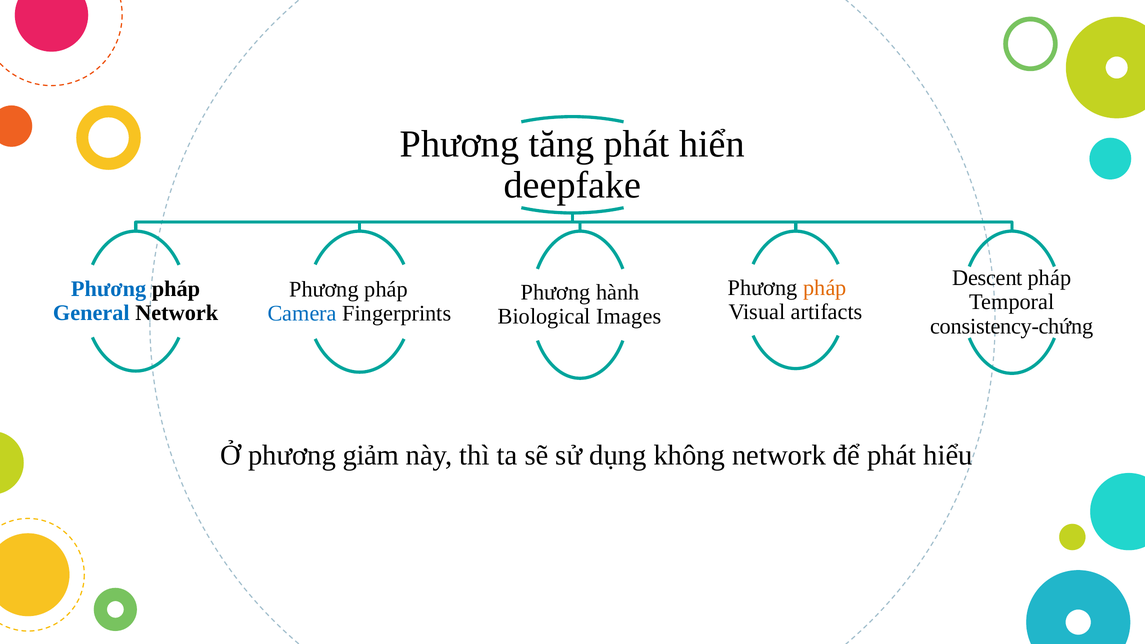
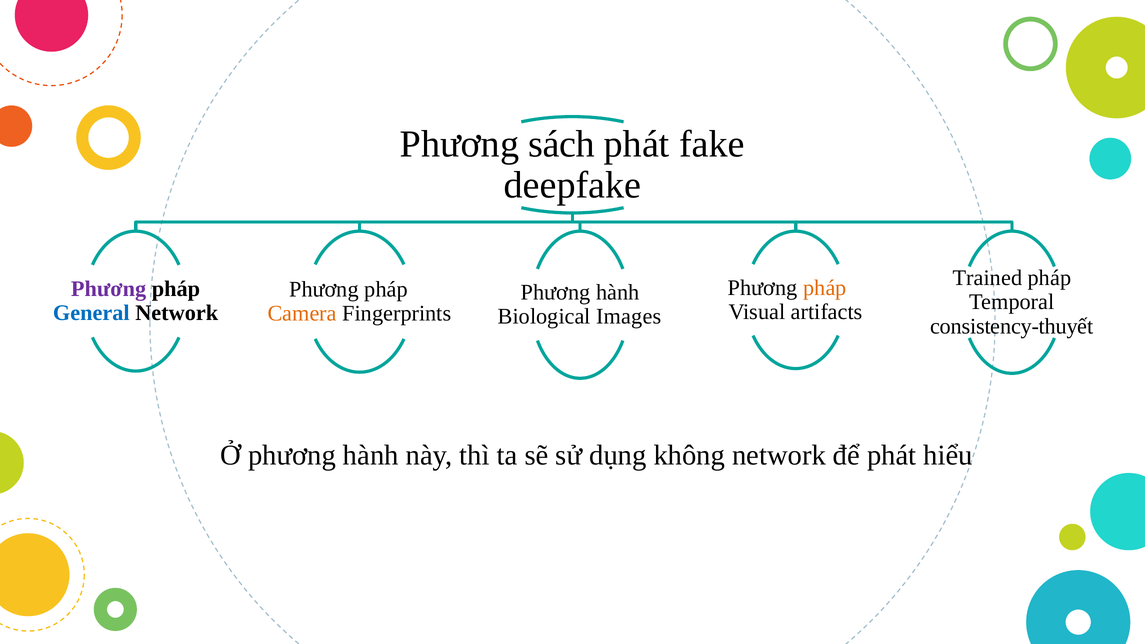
tăng: tăng -> sách (562, 144)
hiển: hiển -> fake (712, 144)
Descent: Descent -> Trained (987, 278)
Phương colour: blue -> purple (109, 289)
Camera colour: blue -> orange (302, 314)
consistency-chứng: consistency-chứng -> consistency-thuyết (1012, 326)
Ở phương giảm: giảm -> hành (371, 455)
